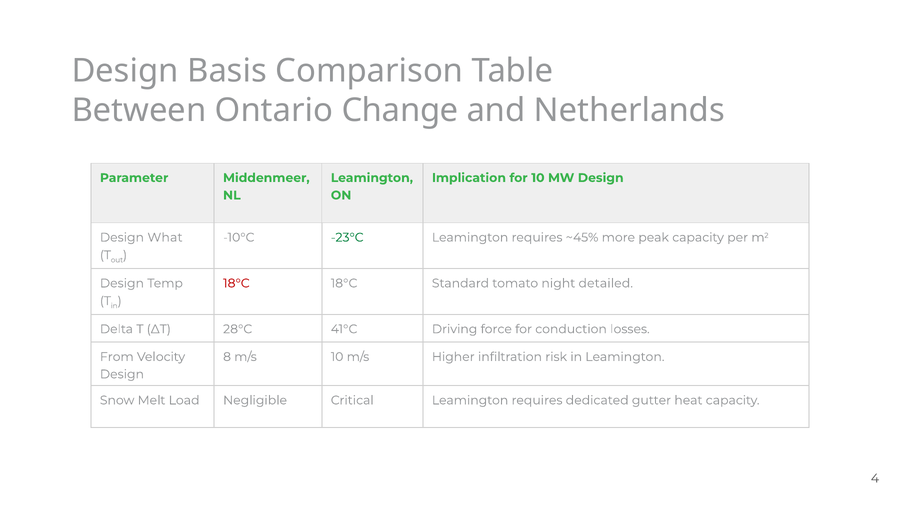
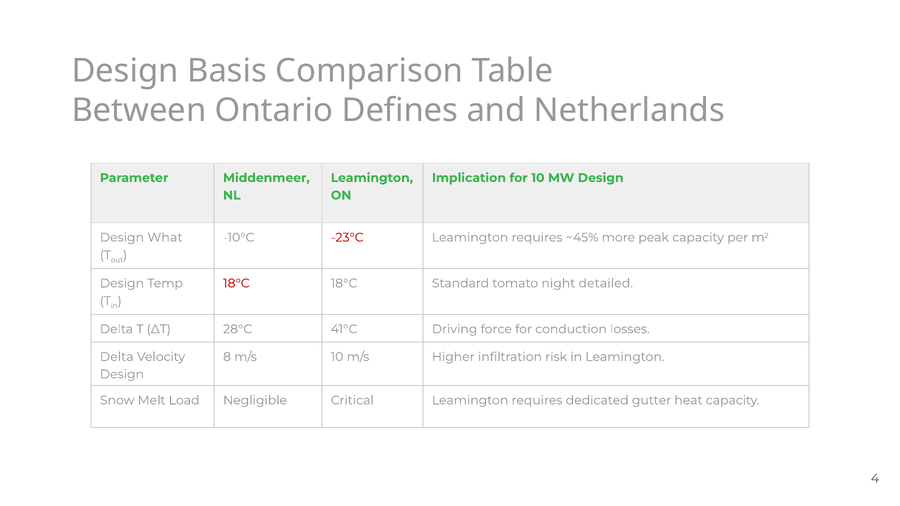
Change: Change -> Defines (400, 110)
-23°C colour: green -> red (347, 238)
From: From -> Delta (117, 357)
